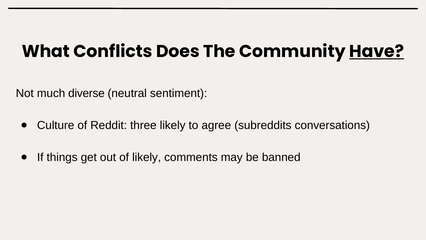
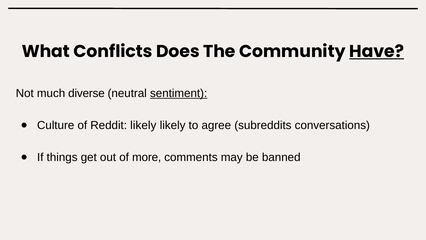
sentiment underline: none -> present (179, 93)
Reddit three: three -> likely (143, 125)
of likely: likely -> more (147, 157)
